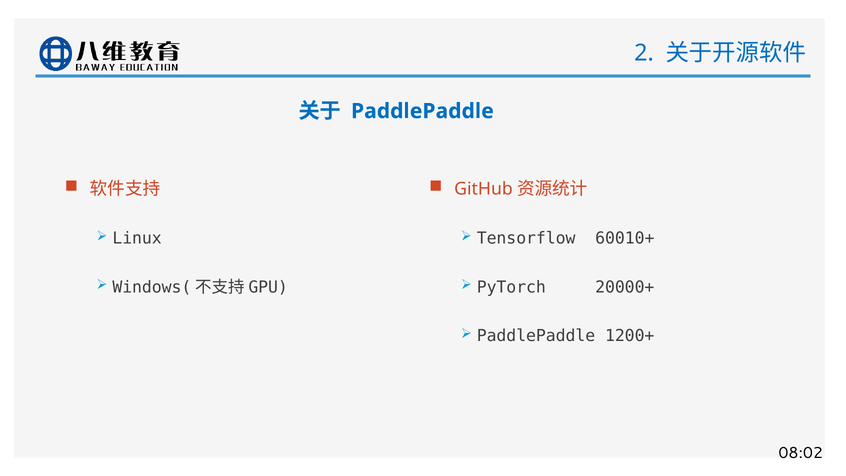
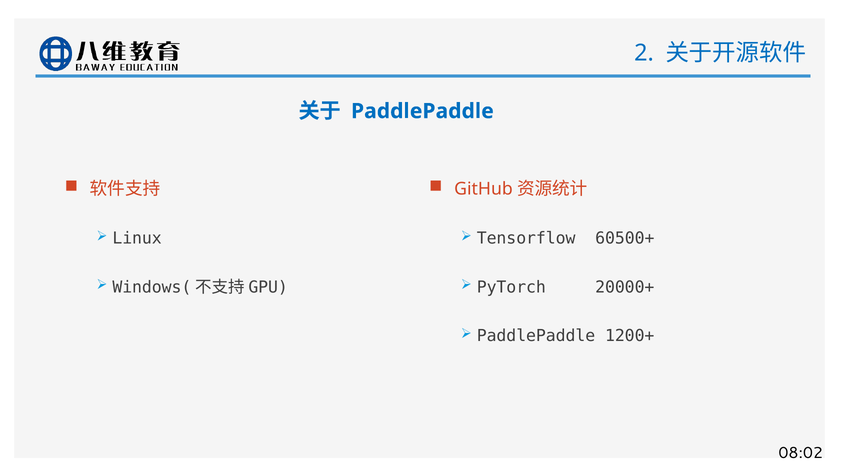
60010+: 60010+ -> 60500+ (625, 238)
